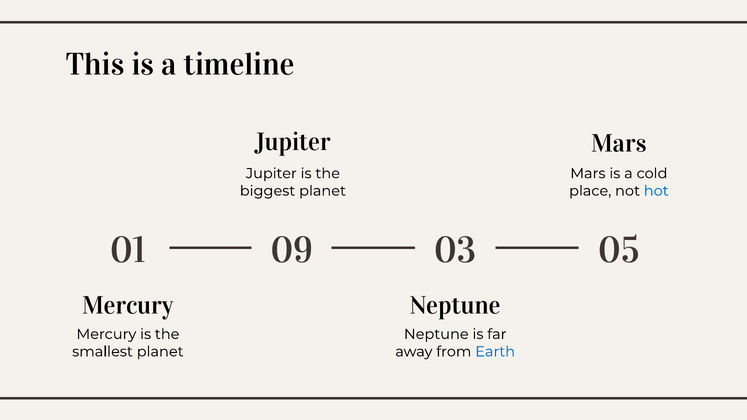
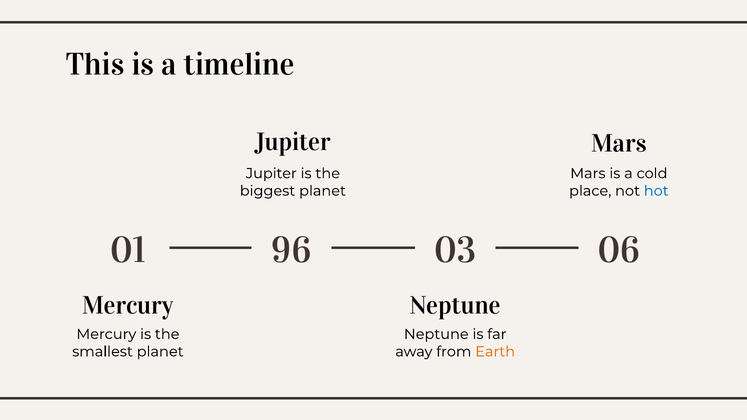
09: 09 -> 96 (291, 250)
05: 05 -> 06 (619, 250)
Earth colour: blue -> orange (495, 352)
